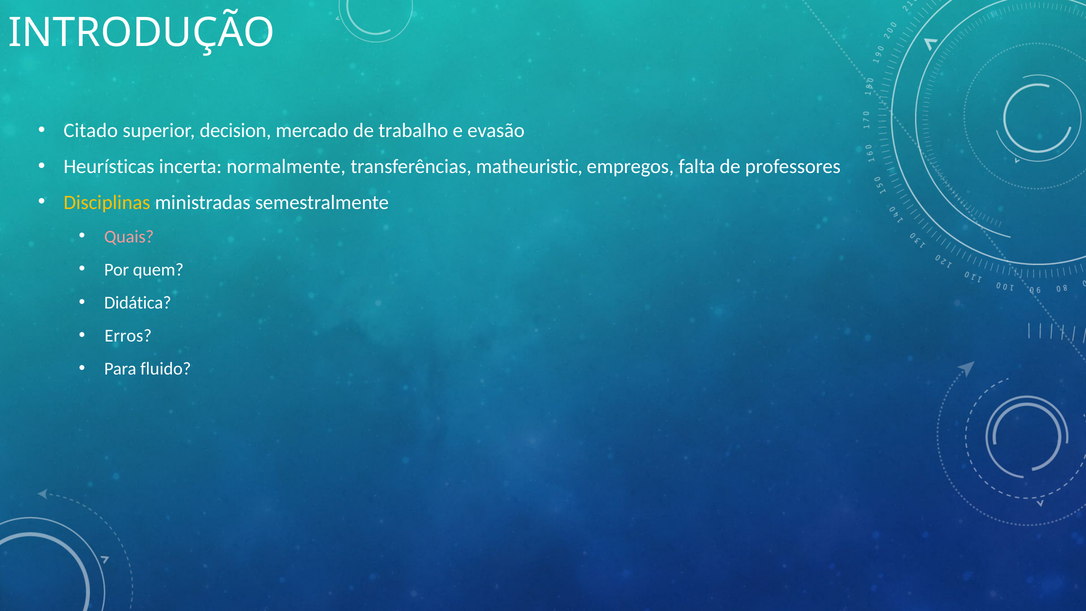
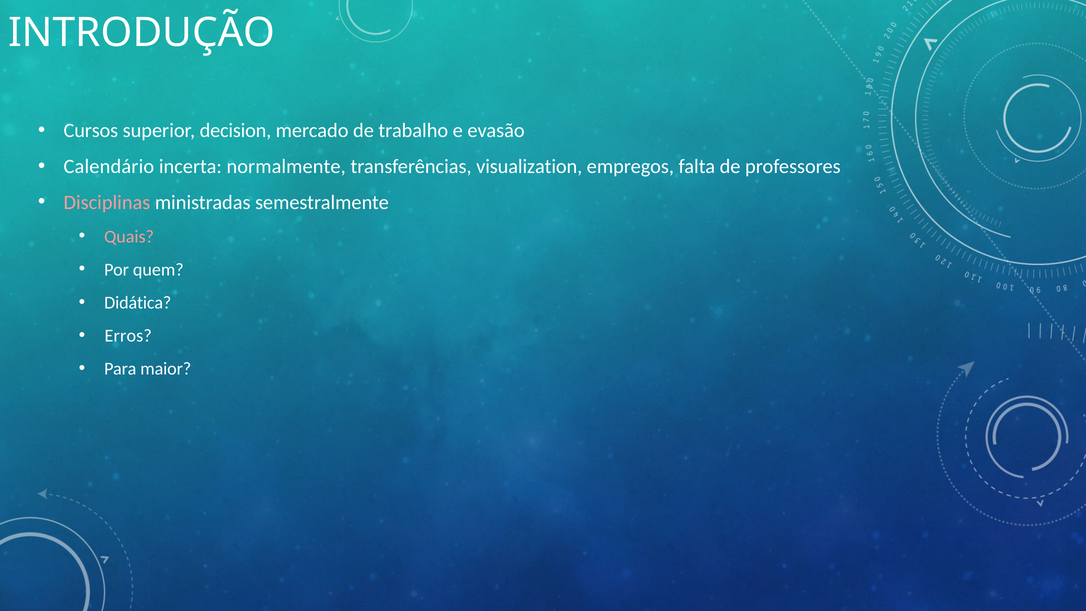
Citado: Citado -> Cursos (91, 131)
Heurísticas: Heurísticas -> Calendário (109, 167)
matheuristic: matheuristic -> visualization (529, 167)
Disciplinas colour: yellow -> pink (107, 202)
fluido: fluido -> maior (166, 369)
